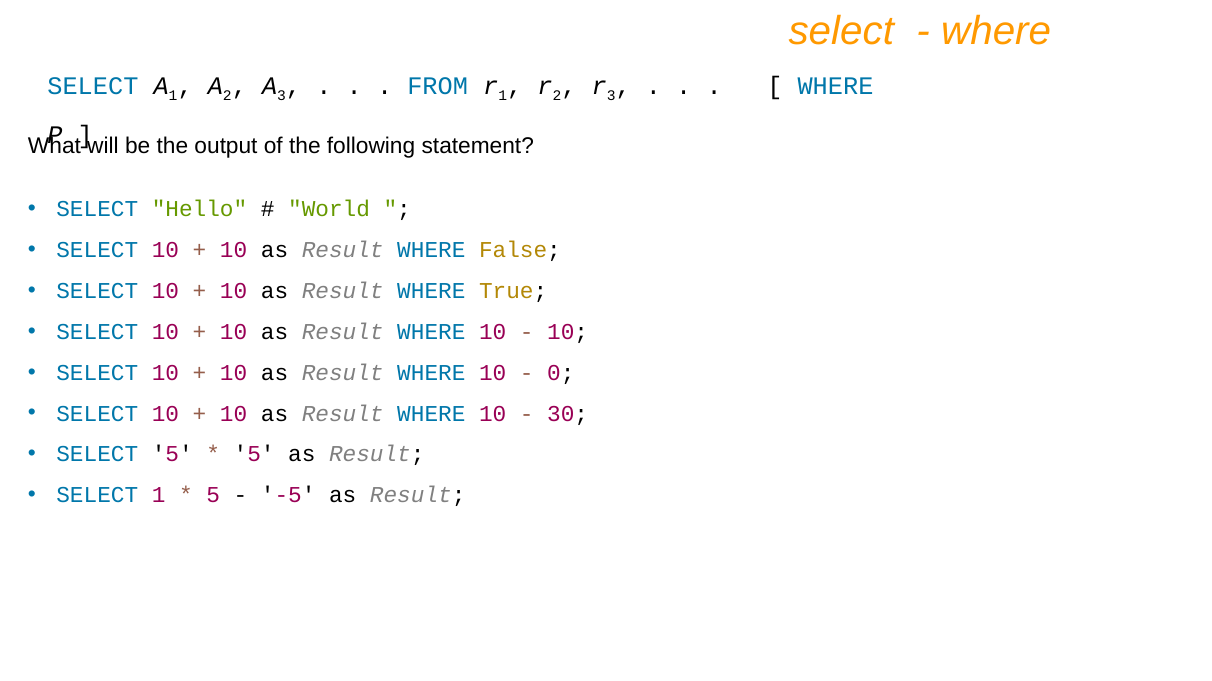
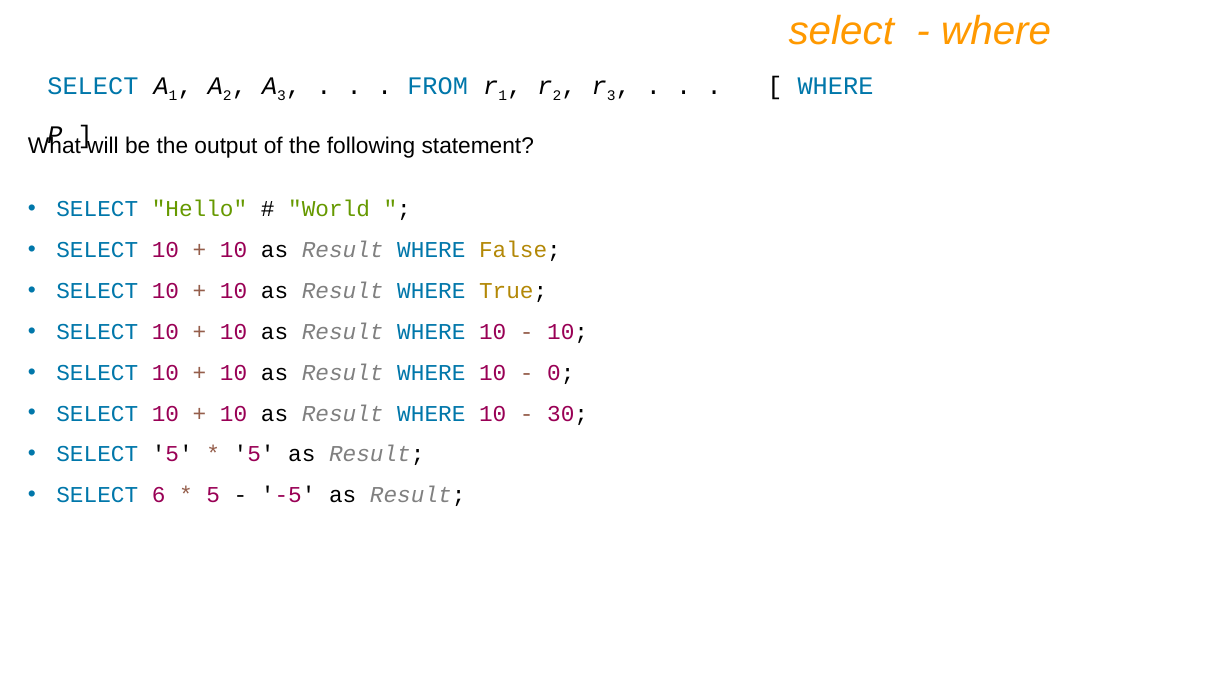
SELECT 1: 1 -> 6 (159, 496)
